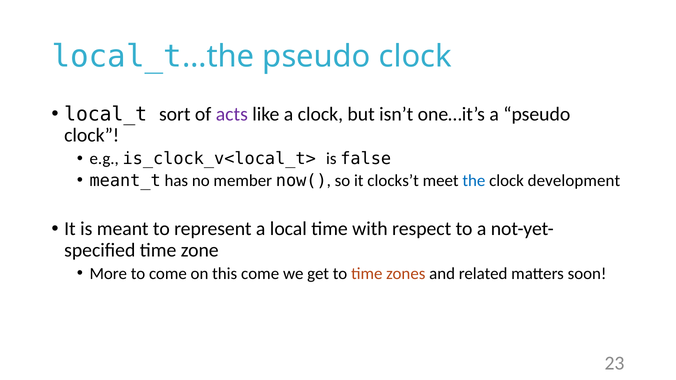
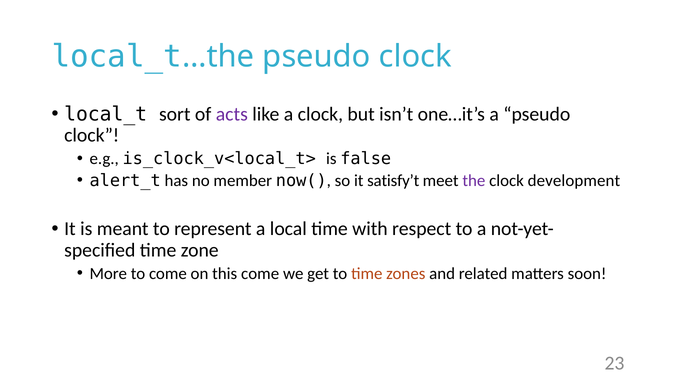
meant_t: meant_t -> alert_t (125, 181)
clocks’t: clocks’t -> satisfy’t (393, 181)
the colour: blue -> purple (474, 181)
